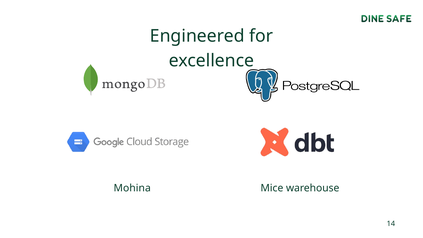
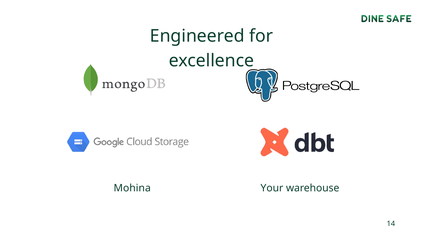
Mice: Mice -> Your (272, 188)
